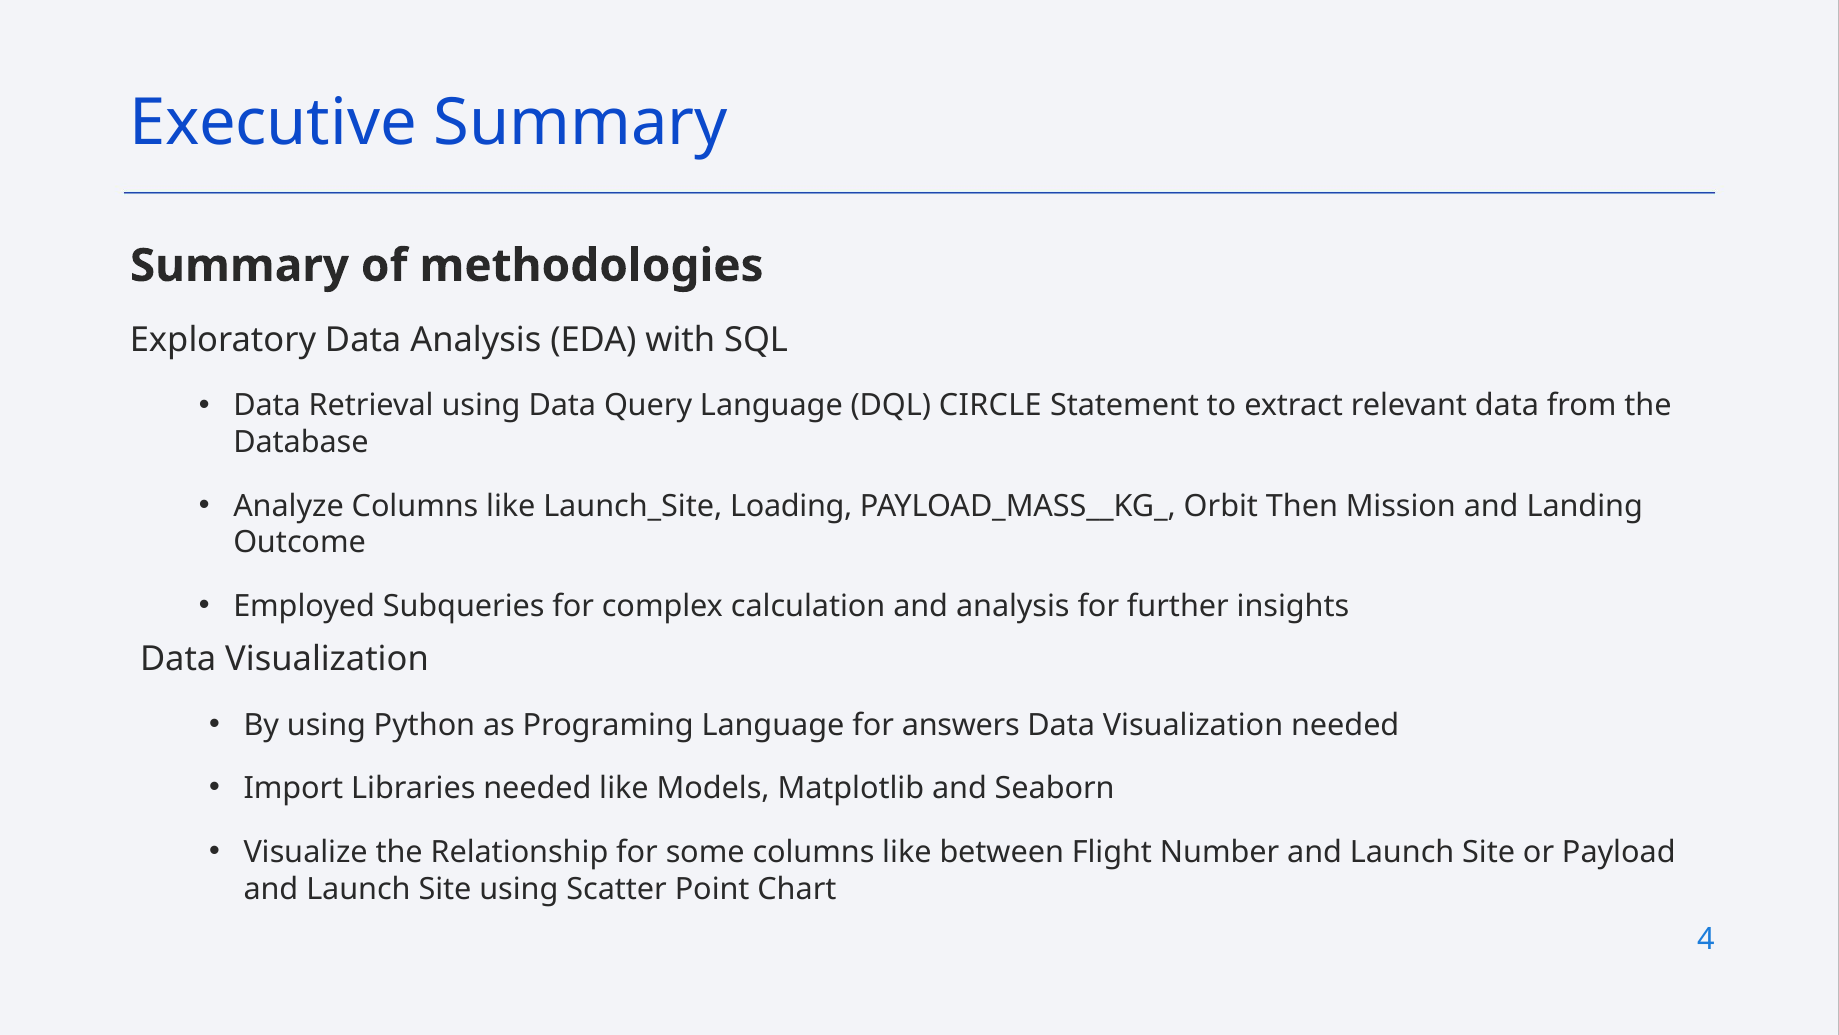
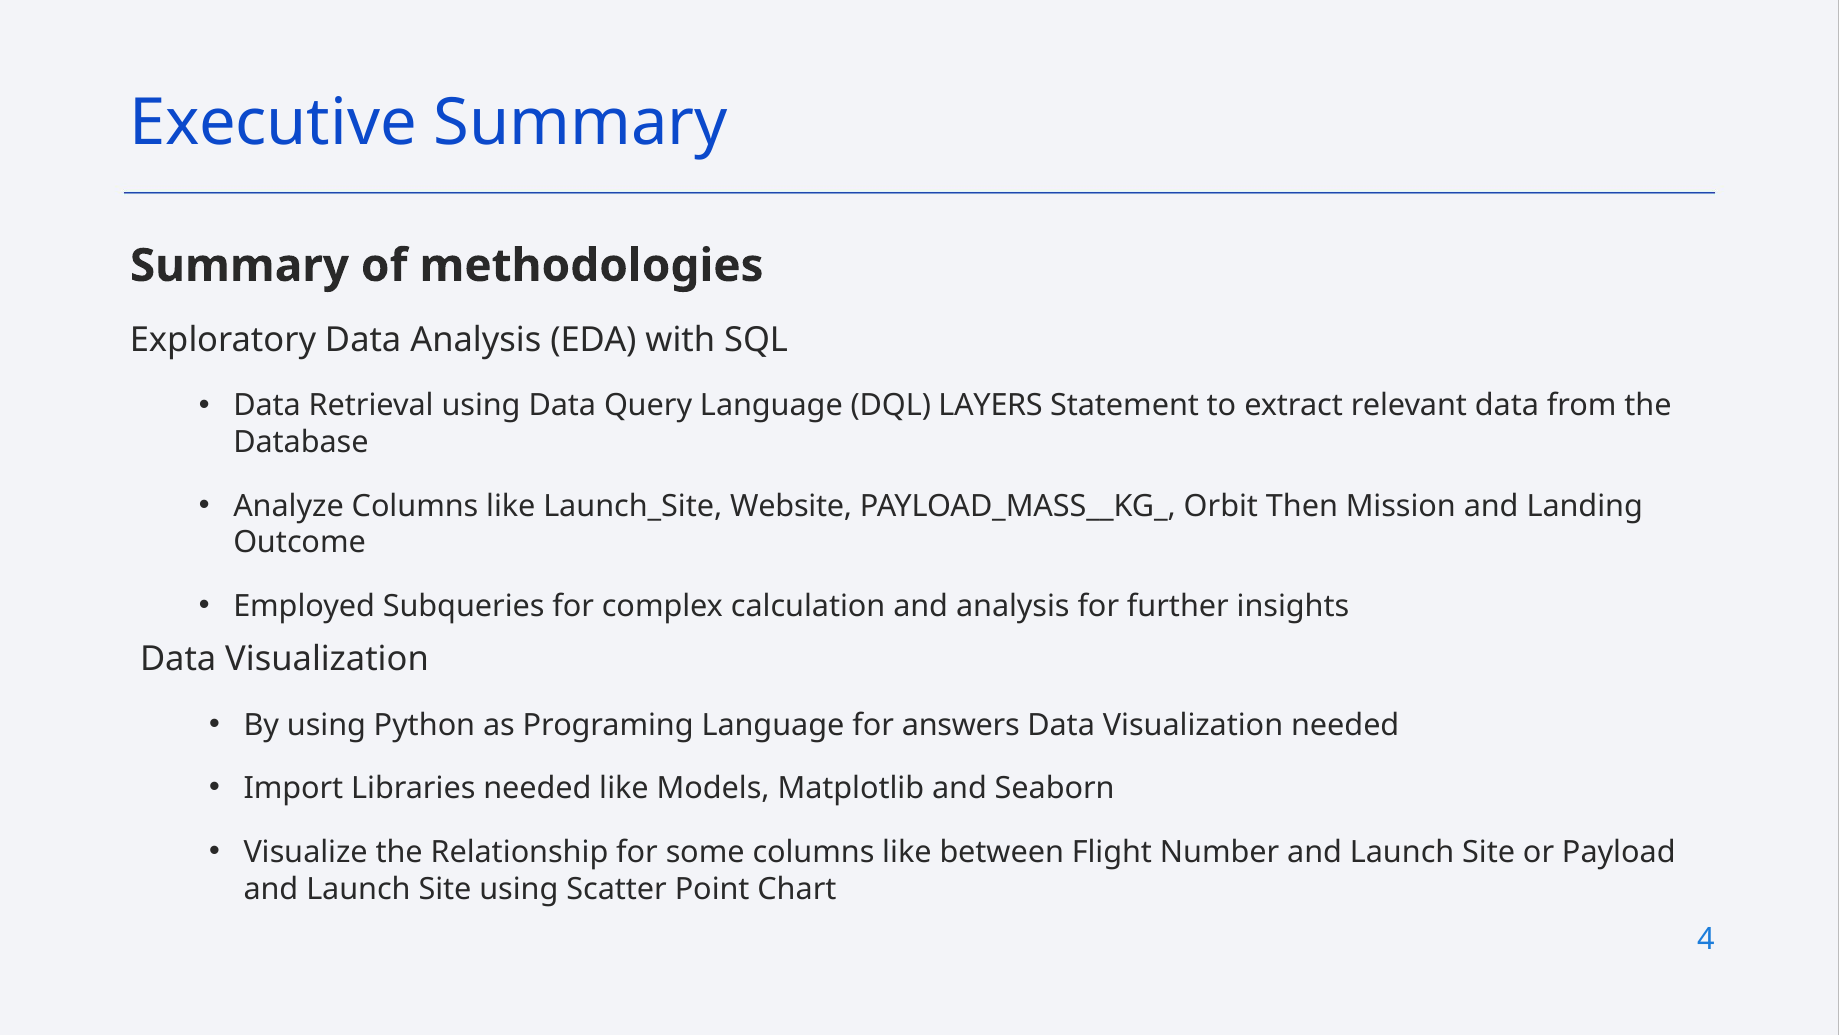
CIRCLE: CIRCLE -> LAYERS (991, 406)
Loading: Loading -> Website (791, 506)
